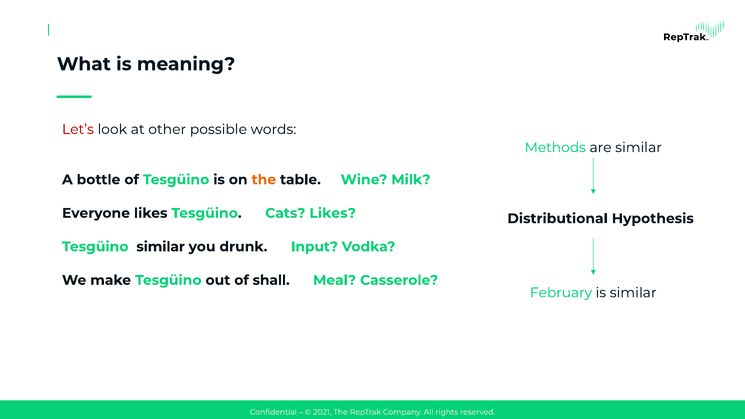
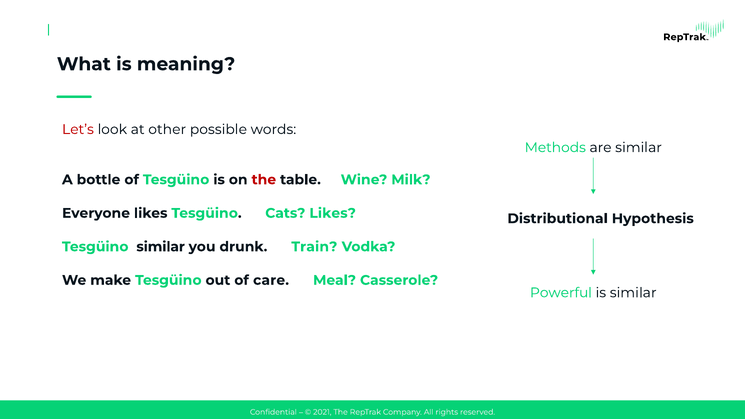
the colour: orange -> red (264, 180)
Input: Input -> Train (314, 247)
shall: shall -> care (271, 280)
February: February -> Powerful (561, 293)
